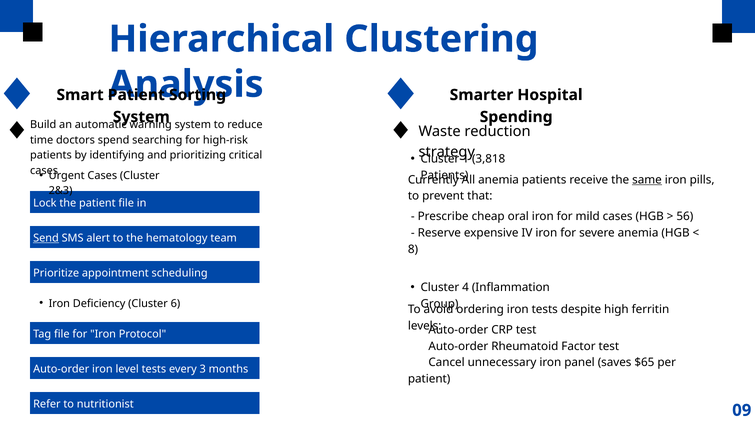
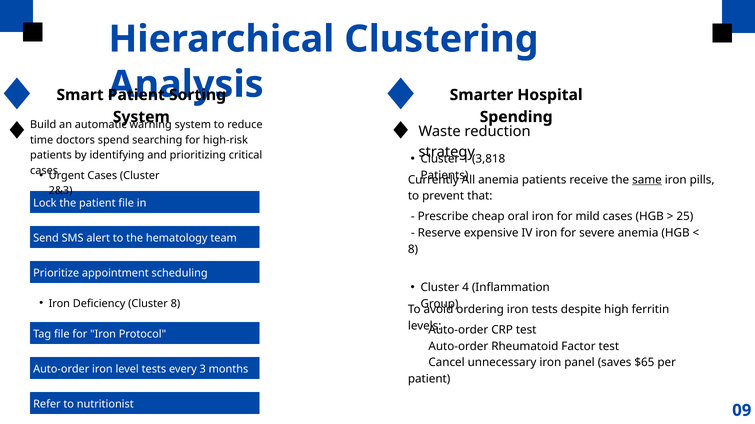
56: 56 -> 25 (685, 217)
Send underline: present -> none (46, 239)
Cluster 6: 6 -> 8 (175, 304)
